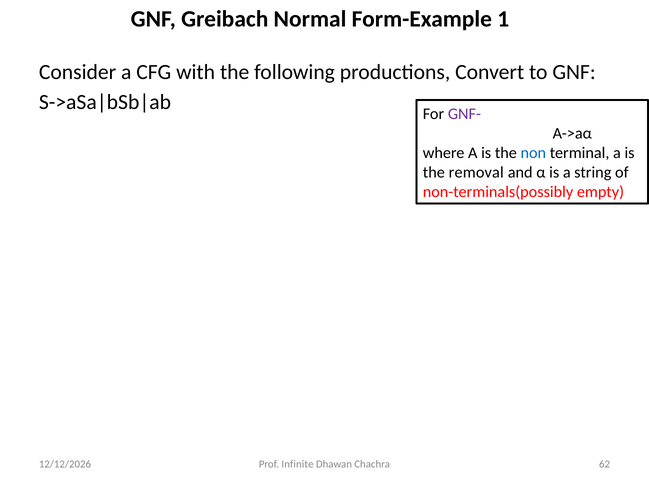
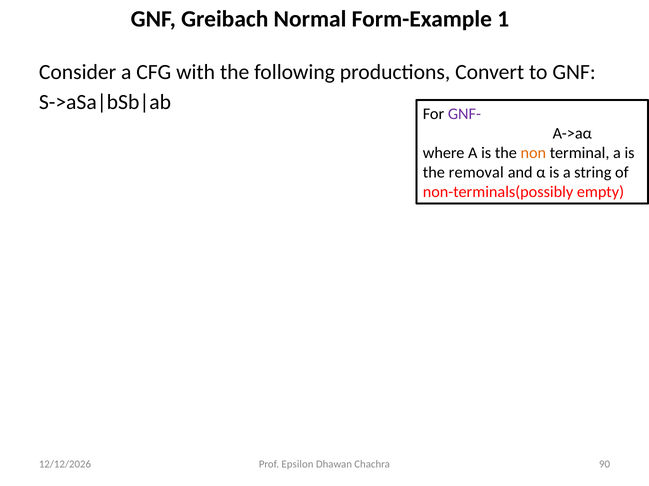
non colour: blue -> orange (533, 153)
Infinite: Infinite -> Epsilon (297, 465)
62: 62 -> 90 (605, 465)
